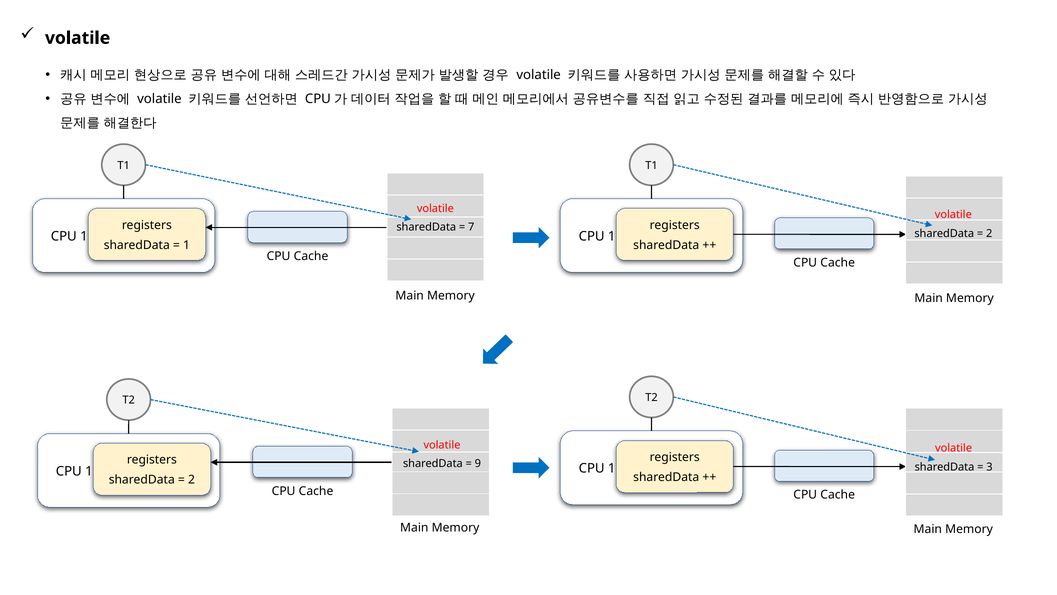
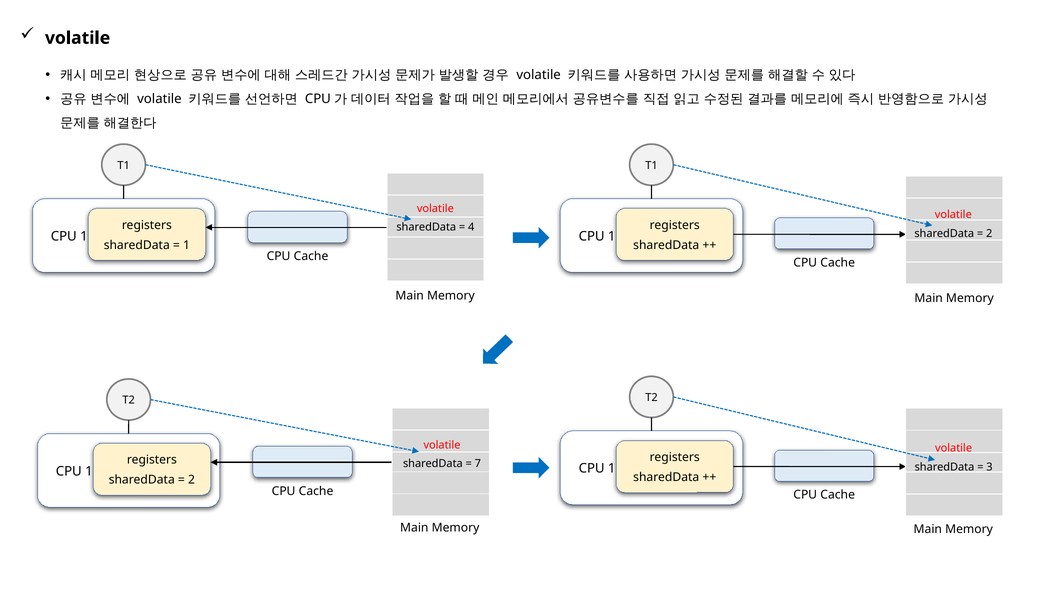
7: 7 -> 4 (471, 227)
9: 9 -> 7 (478, 463)
